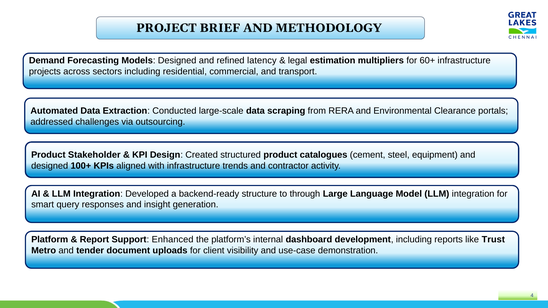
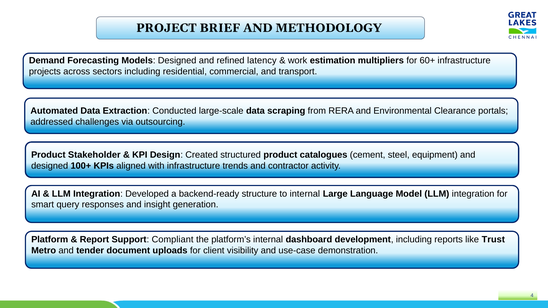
legal: legal -> work (298, 61)
to through: through -> internal (305, 194)
Enhanced: Enhanced -> Compliant (173, 240)
